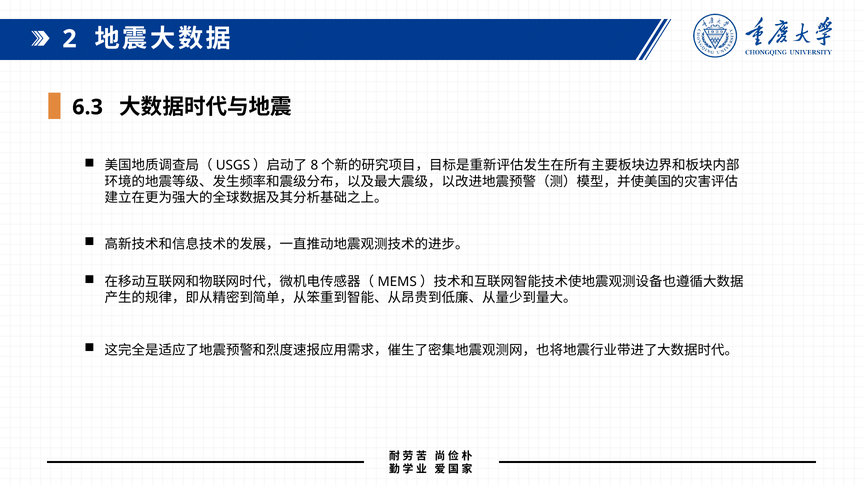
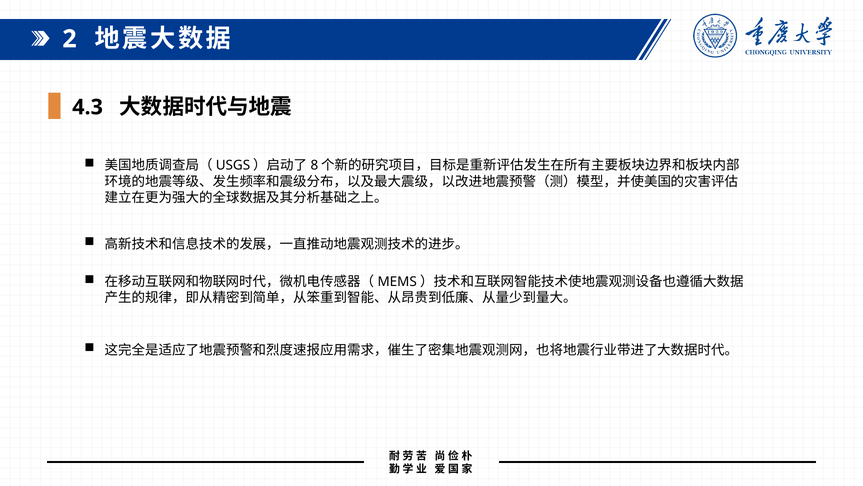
6.3: 6.3 -> 4.3 (88, 107)
